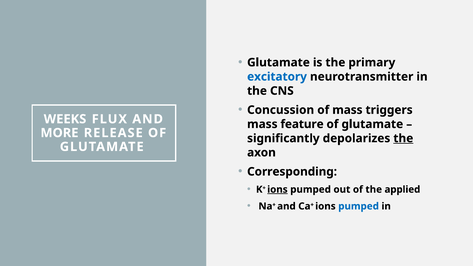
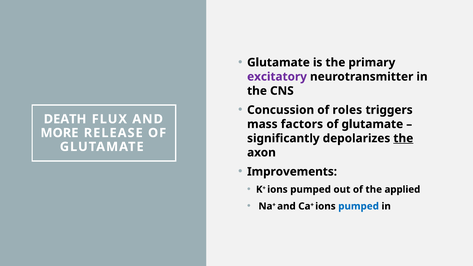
excitatory colour: blue -> purple (277, 77)
of mass: mass -> roles (347, 110)
WEEKS: WEEKS -> DEATH (65, 119)
feature: feature -> factors (302, 124)
Corresponding: Corresponding -> Improvements (292, 172)
ions underline: present -> none (277, 189)
